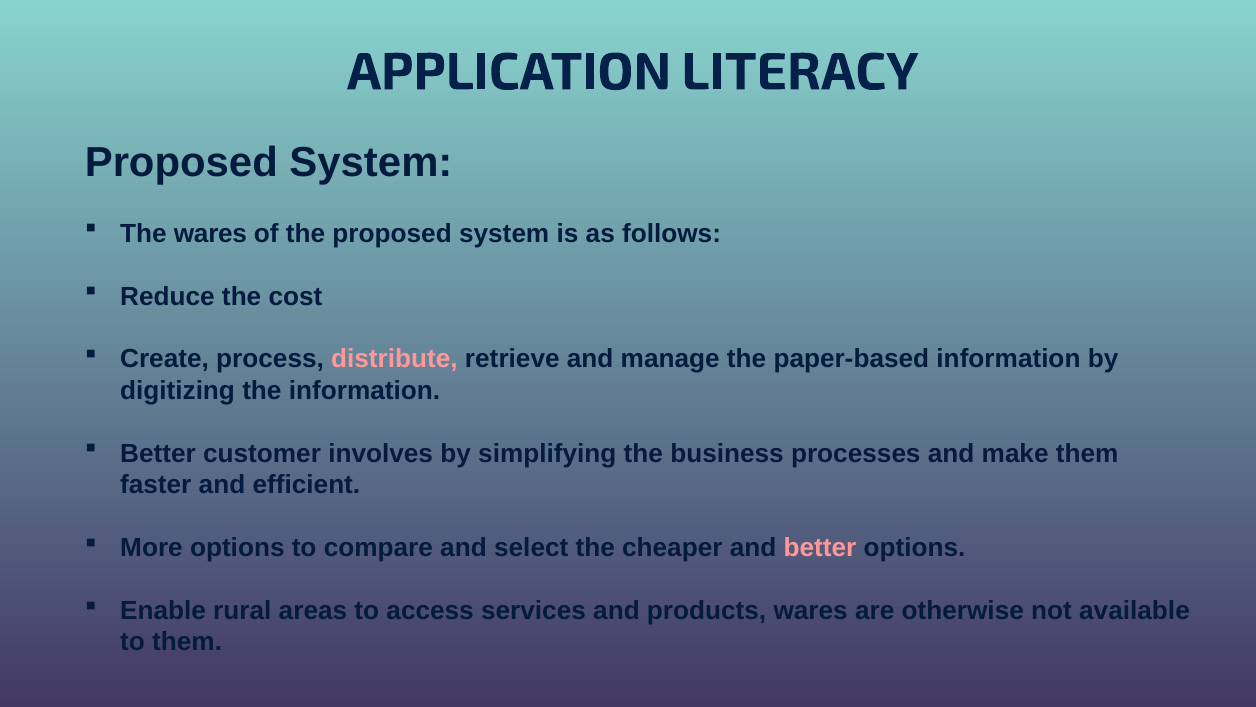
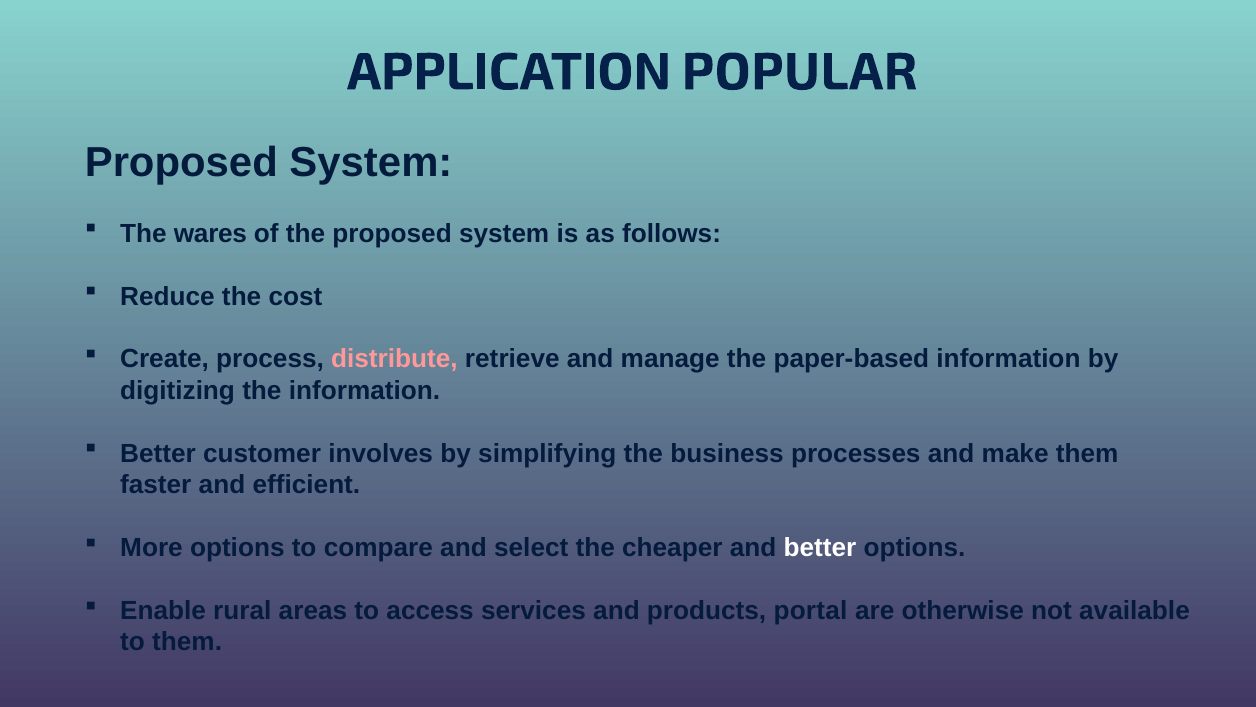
LITERACY: LITERACY -> POPULAR (800, 72)
better colour: pink -> white (820, 547)
products wares: wares -> portal (810, 610)
